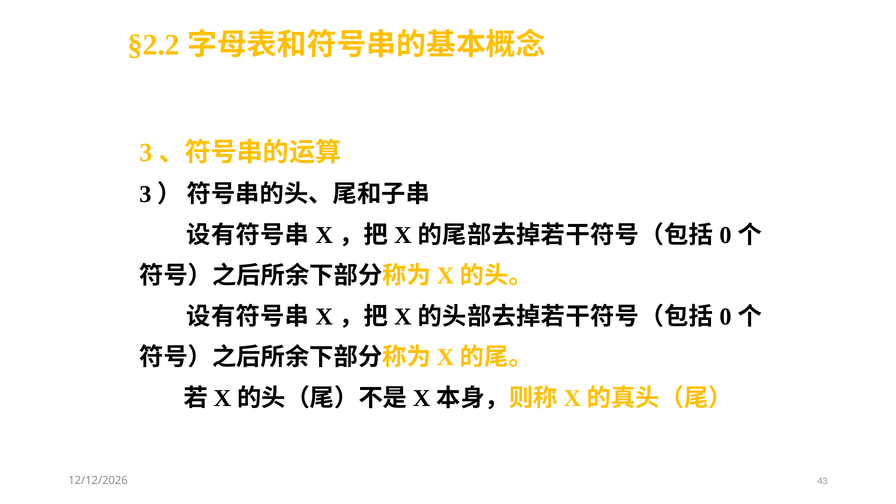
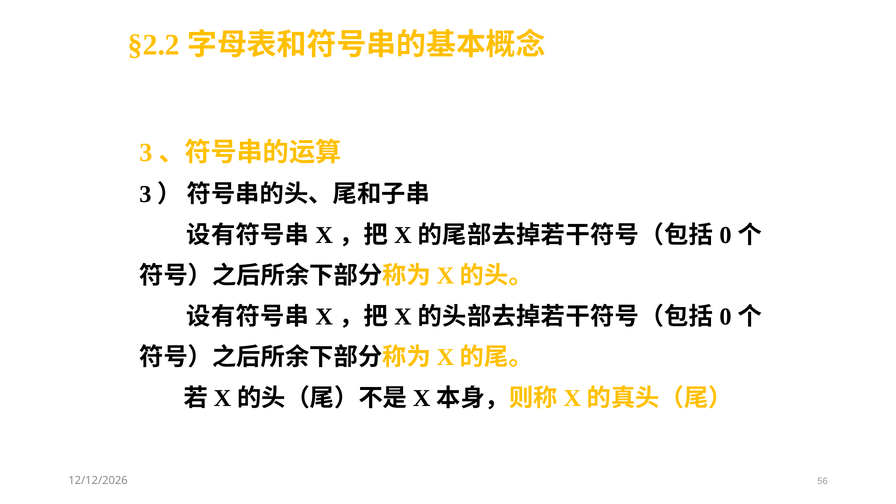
43: 43 -> 56 (823, 481)
